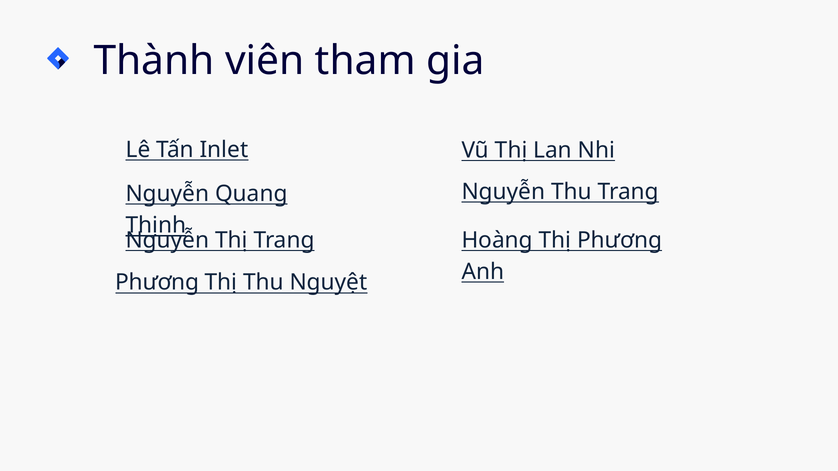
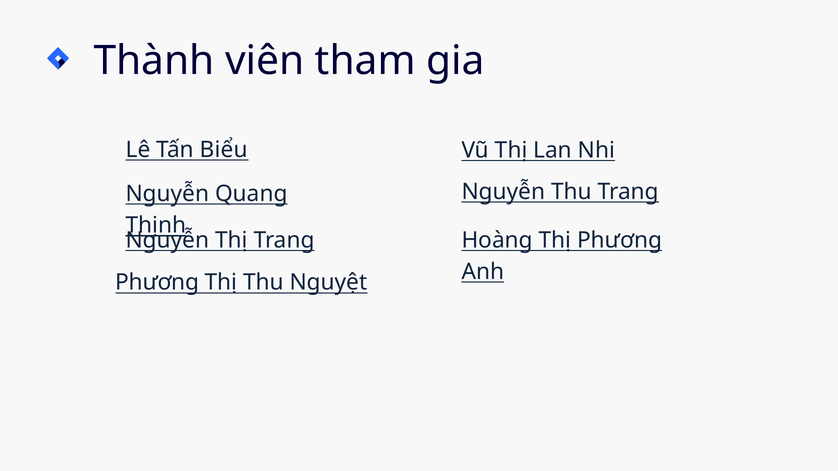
Inlet: Inlet -> Biểu (224, 150)
